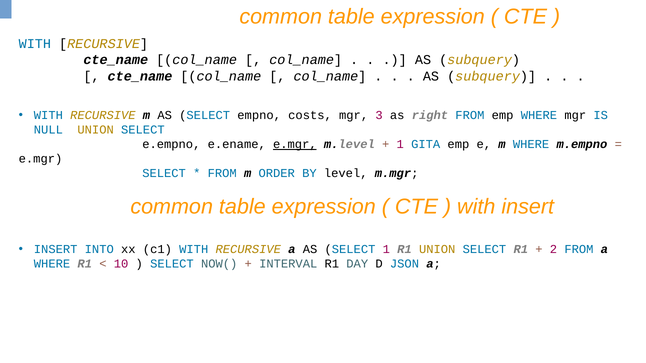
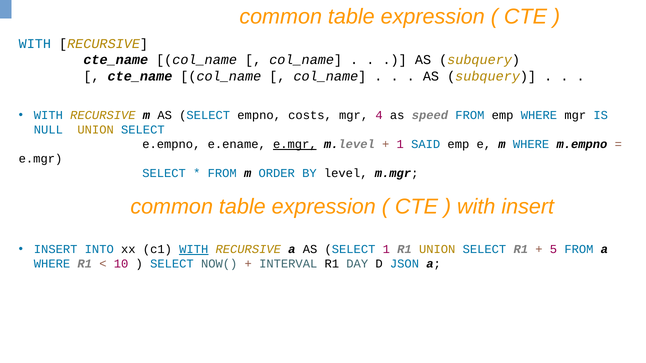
3: 3 -> 4 (379, 115)
right: right -> speed (430, 115)
GITA: GITA -> SAID (426, 144)
WITH underline: none -> present (194, 249)
2: 2 -> 5 (553, 249)
